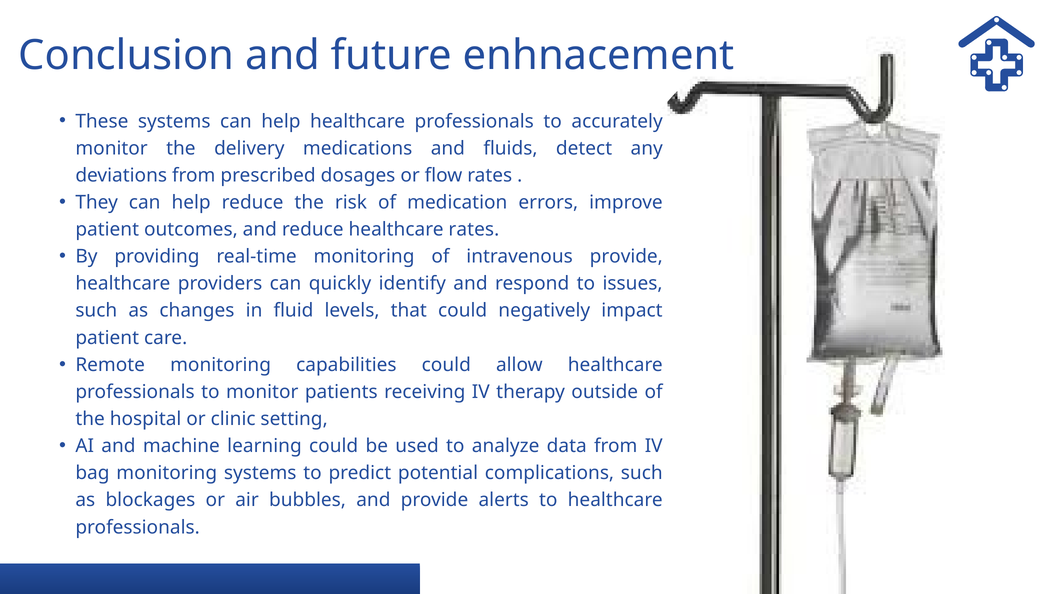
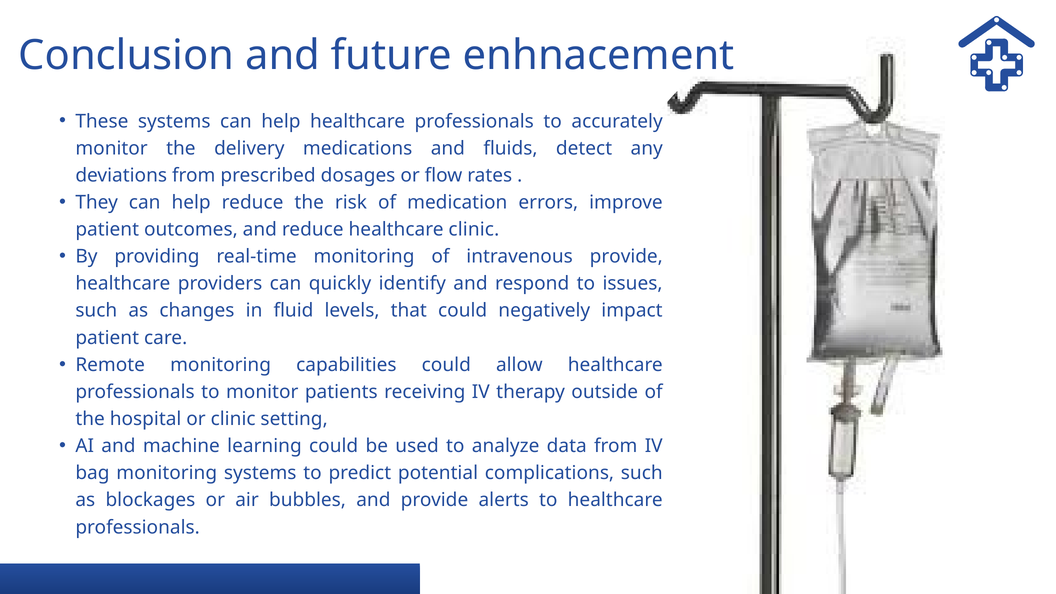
healthcare rates: rates -> clinic (474, 230)
